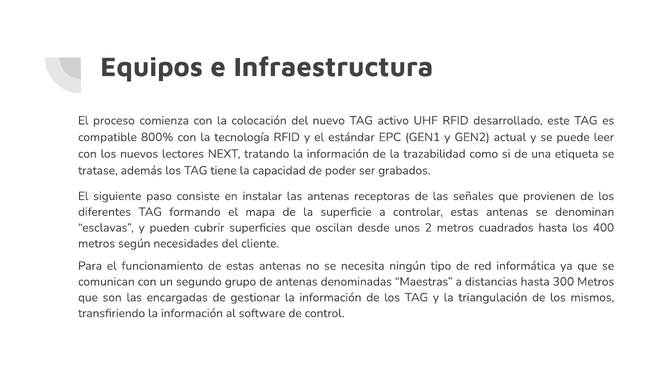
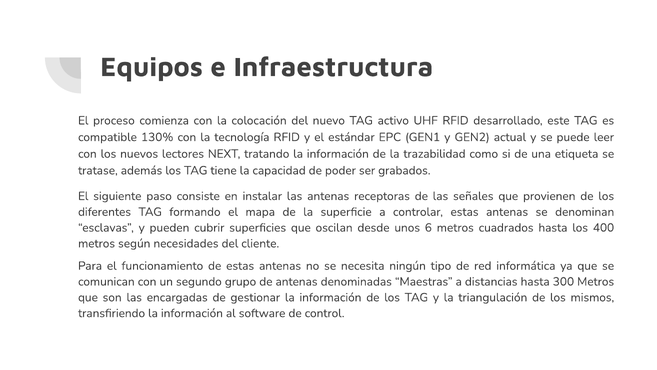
800%: 800% -> 130% (157, 137)
2: 2 -> 6 (428, 227)
